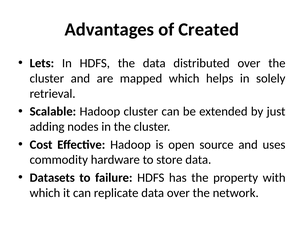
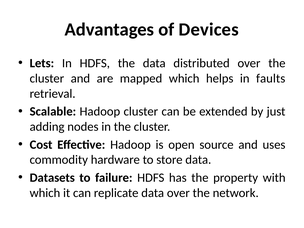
Created: Created -> Devices (209, 29)
solely: solely -> faults (271, 78)
